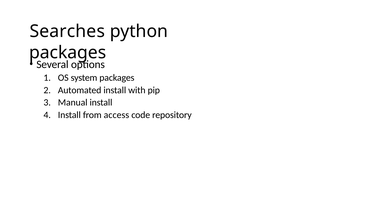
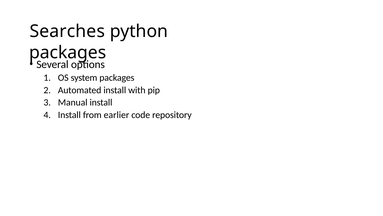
access: access -> earlier (116, 115)
